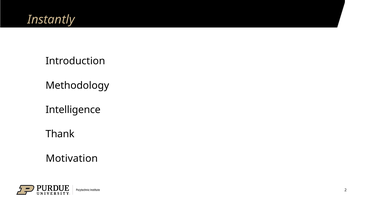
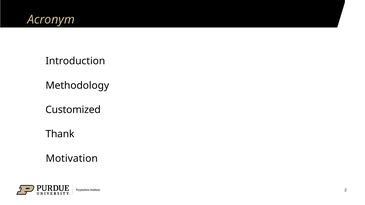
Instantly: Instantly -> Acronym (51, 20)
Intelligence: Intelligence -> Customized (73, 110)
